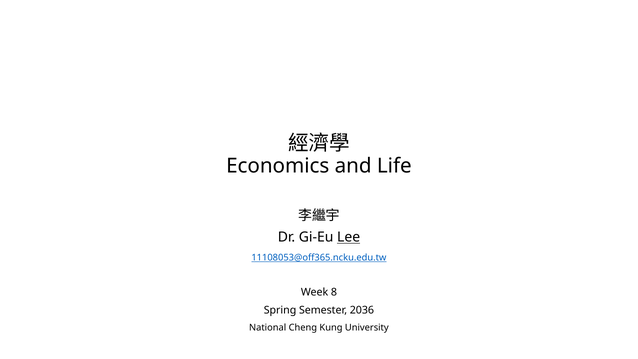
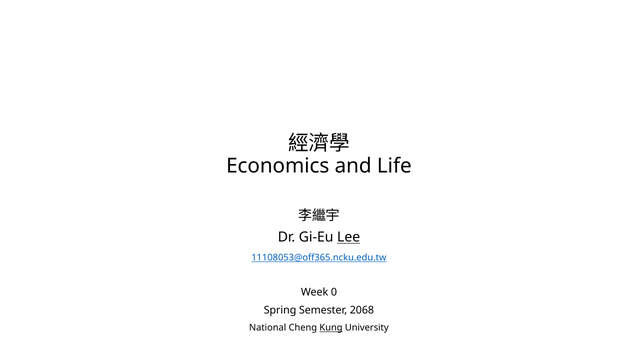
8: 8 -> 0 (334, 292)
2036: 2036 -> 2068 (362, 310)
Kung underline: none -> present (331, 327)
